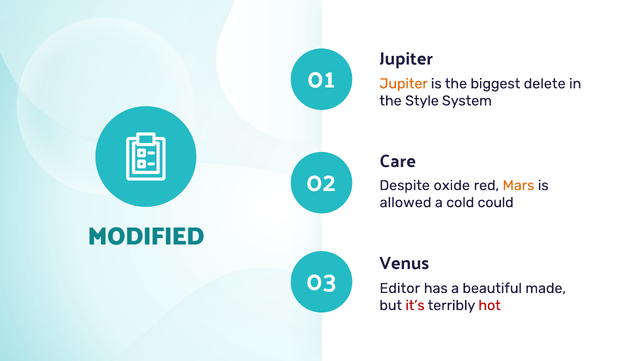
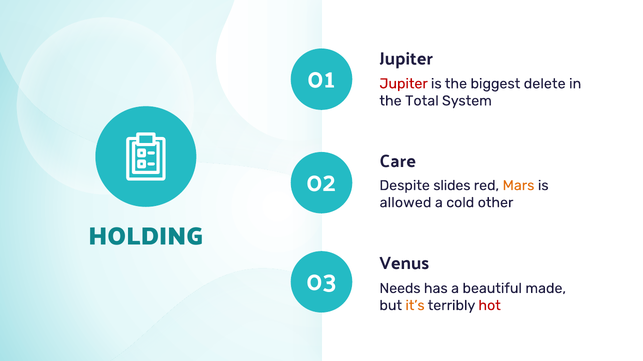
Jupiter colour: orange -> red (404, 84)
Style: Style -> Total (422, 101)
oxide: oxide -> slides (452, 186)
could: could -> other (496, 203)
MODIFIED: MODIFIED -> HOLDING (146, 237)
Editor: Editor -> Needs (400, 289)
it’s colour: red -> orange (415, 306)
